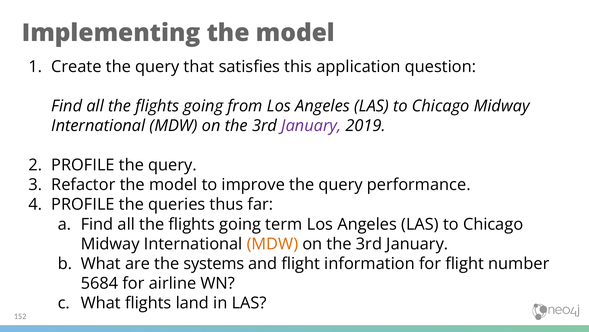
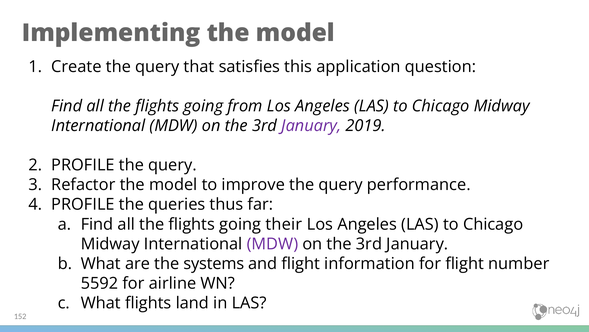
term: term -> their (284, 224)
MDW colour: orange -> purple (272, 243)
5684: 5684 -> 5592 (99, 283)
